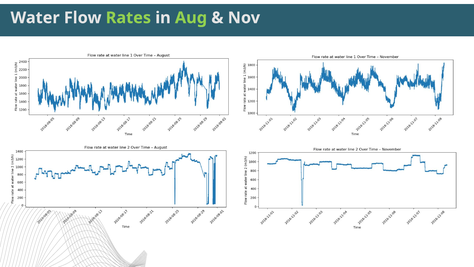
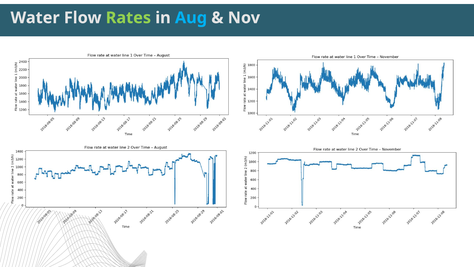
Aug colour: light green -> light blue (191, 18)
